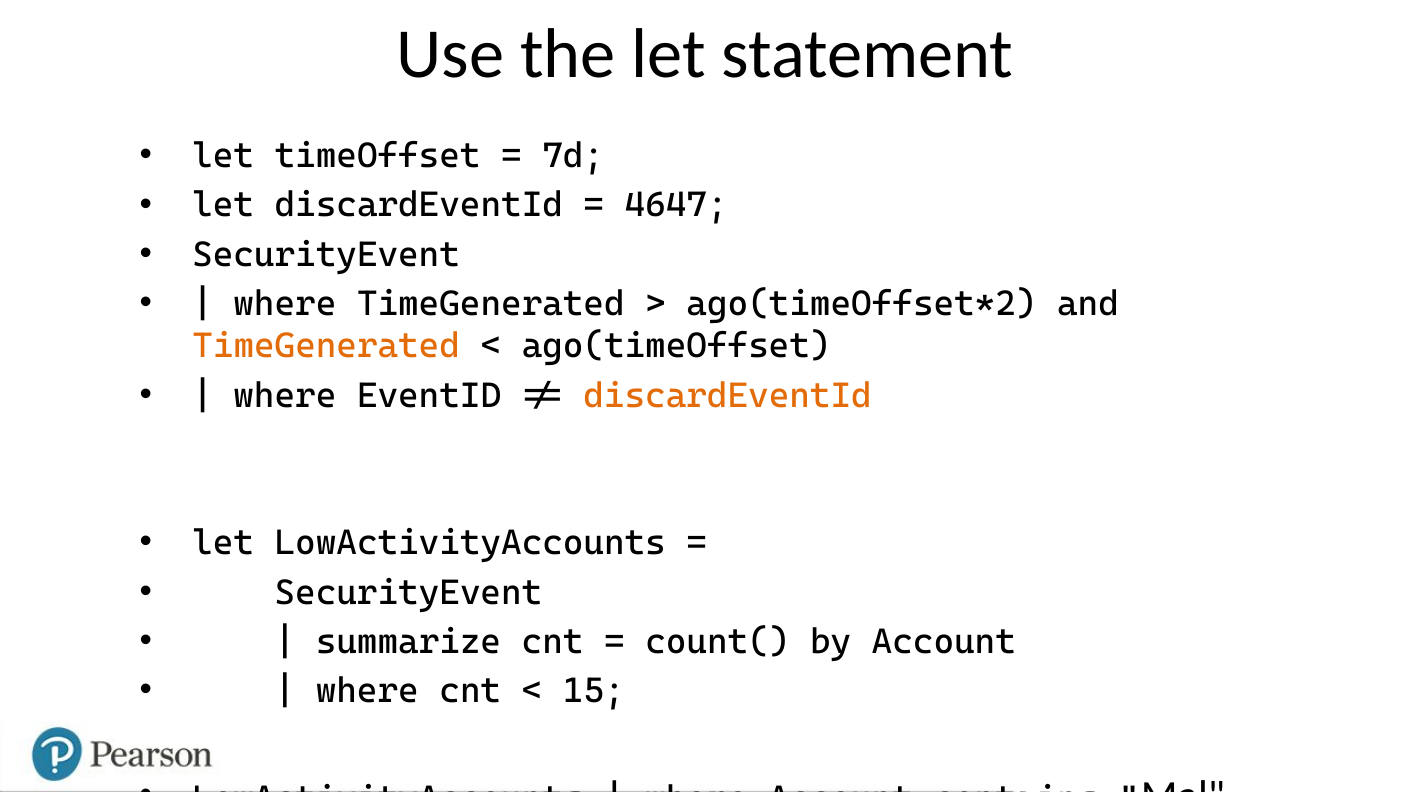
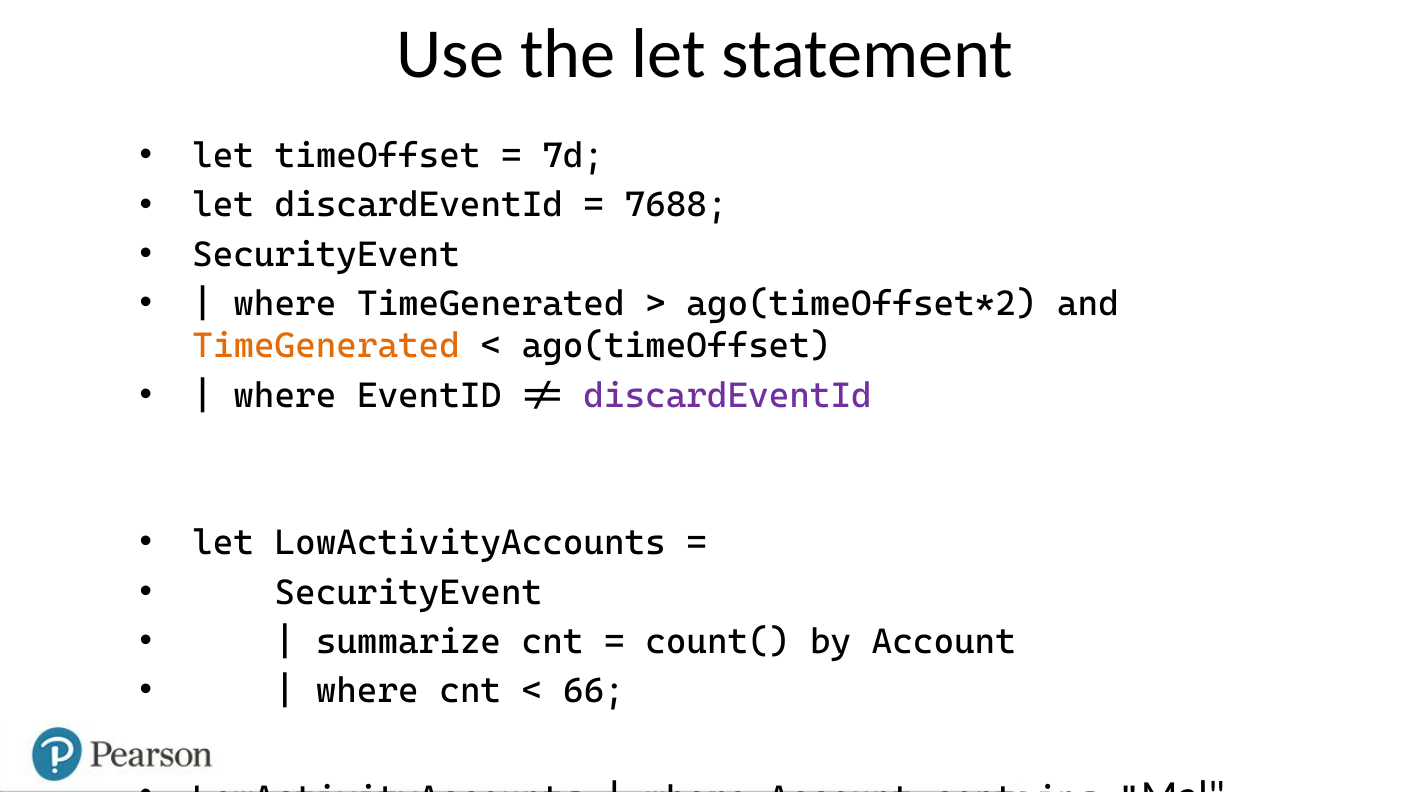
4647: 4647 -> 7688 (676, 205)
discardEventId colour: orange -> purple (728, 395)
15: 15 -> 66 (594, 691)
